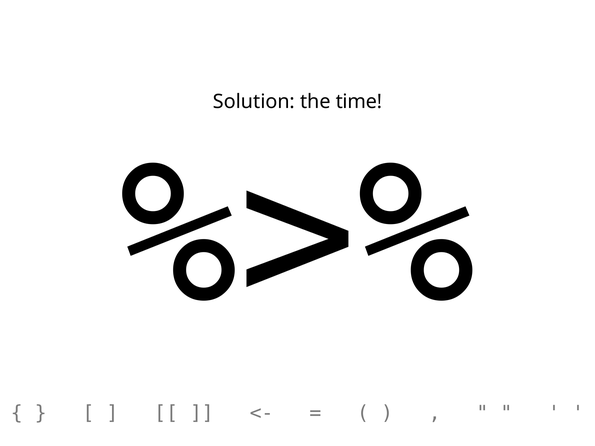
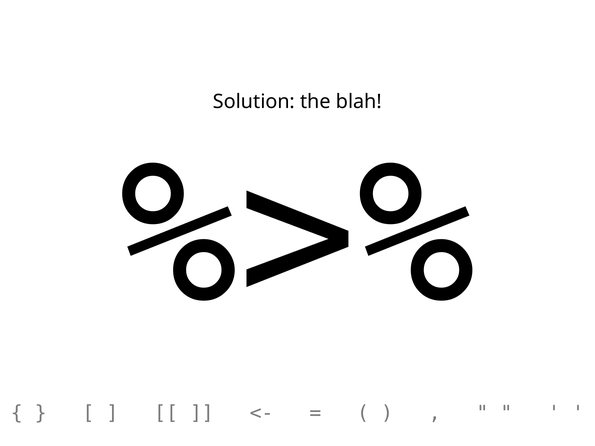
time: time -> blah (359, 102)
